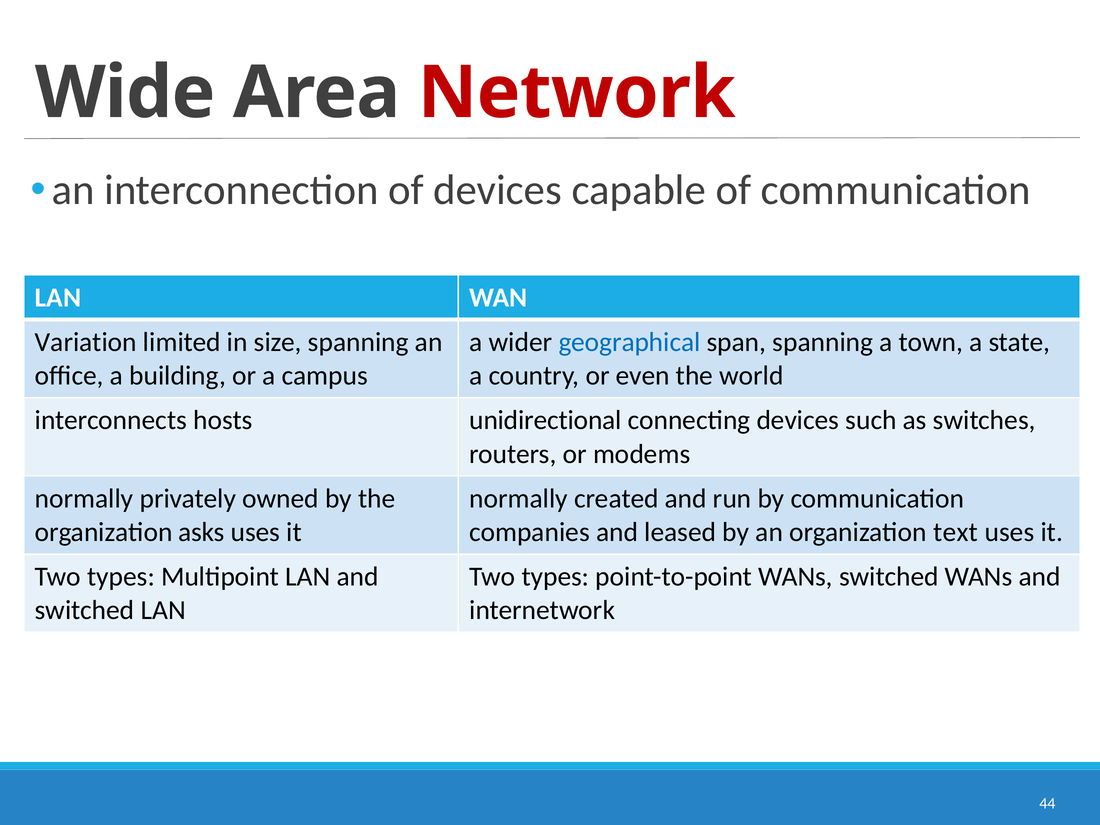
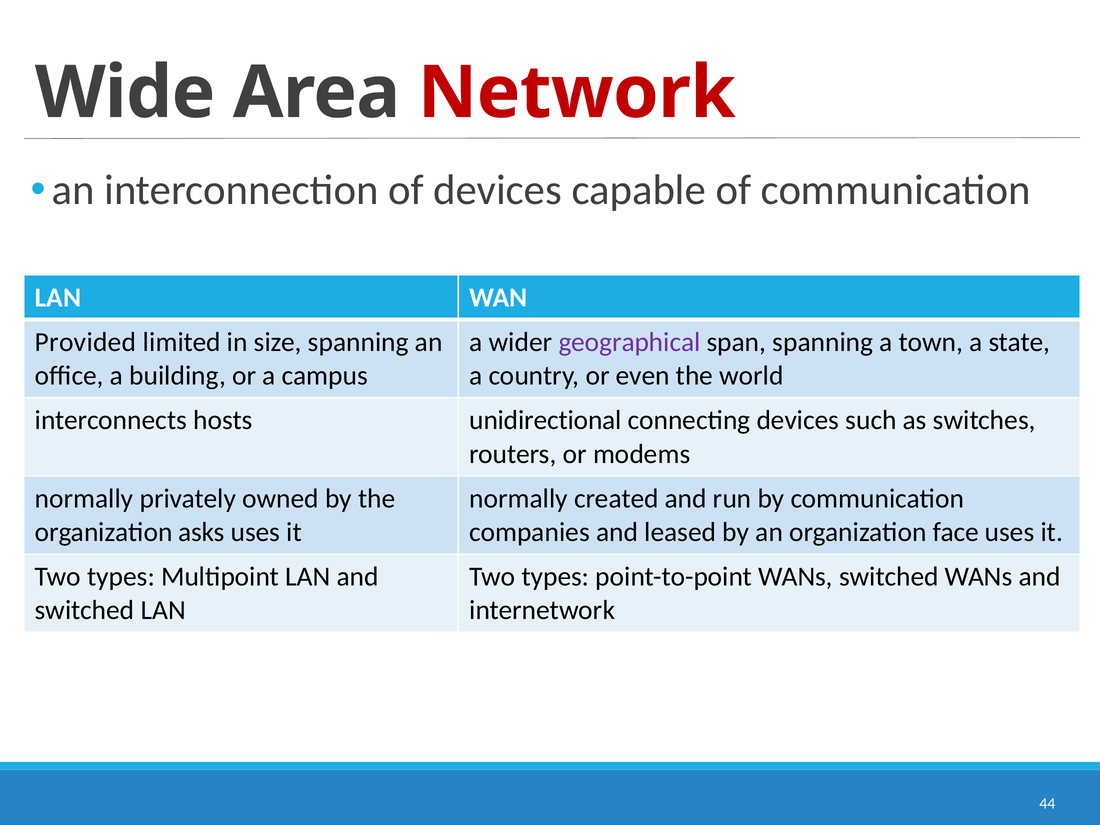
Variation: Variation -> Provided (86, 342)
geographical colour: blue -> purple (629, 342)
text: text -> face (956, 532)
